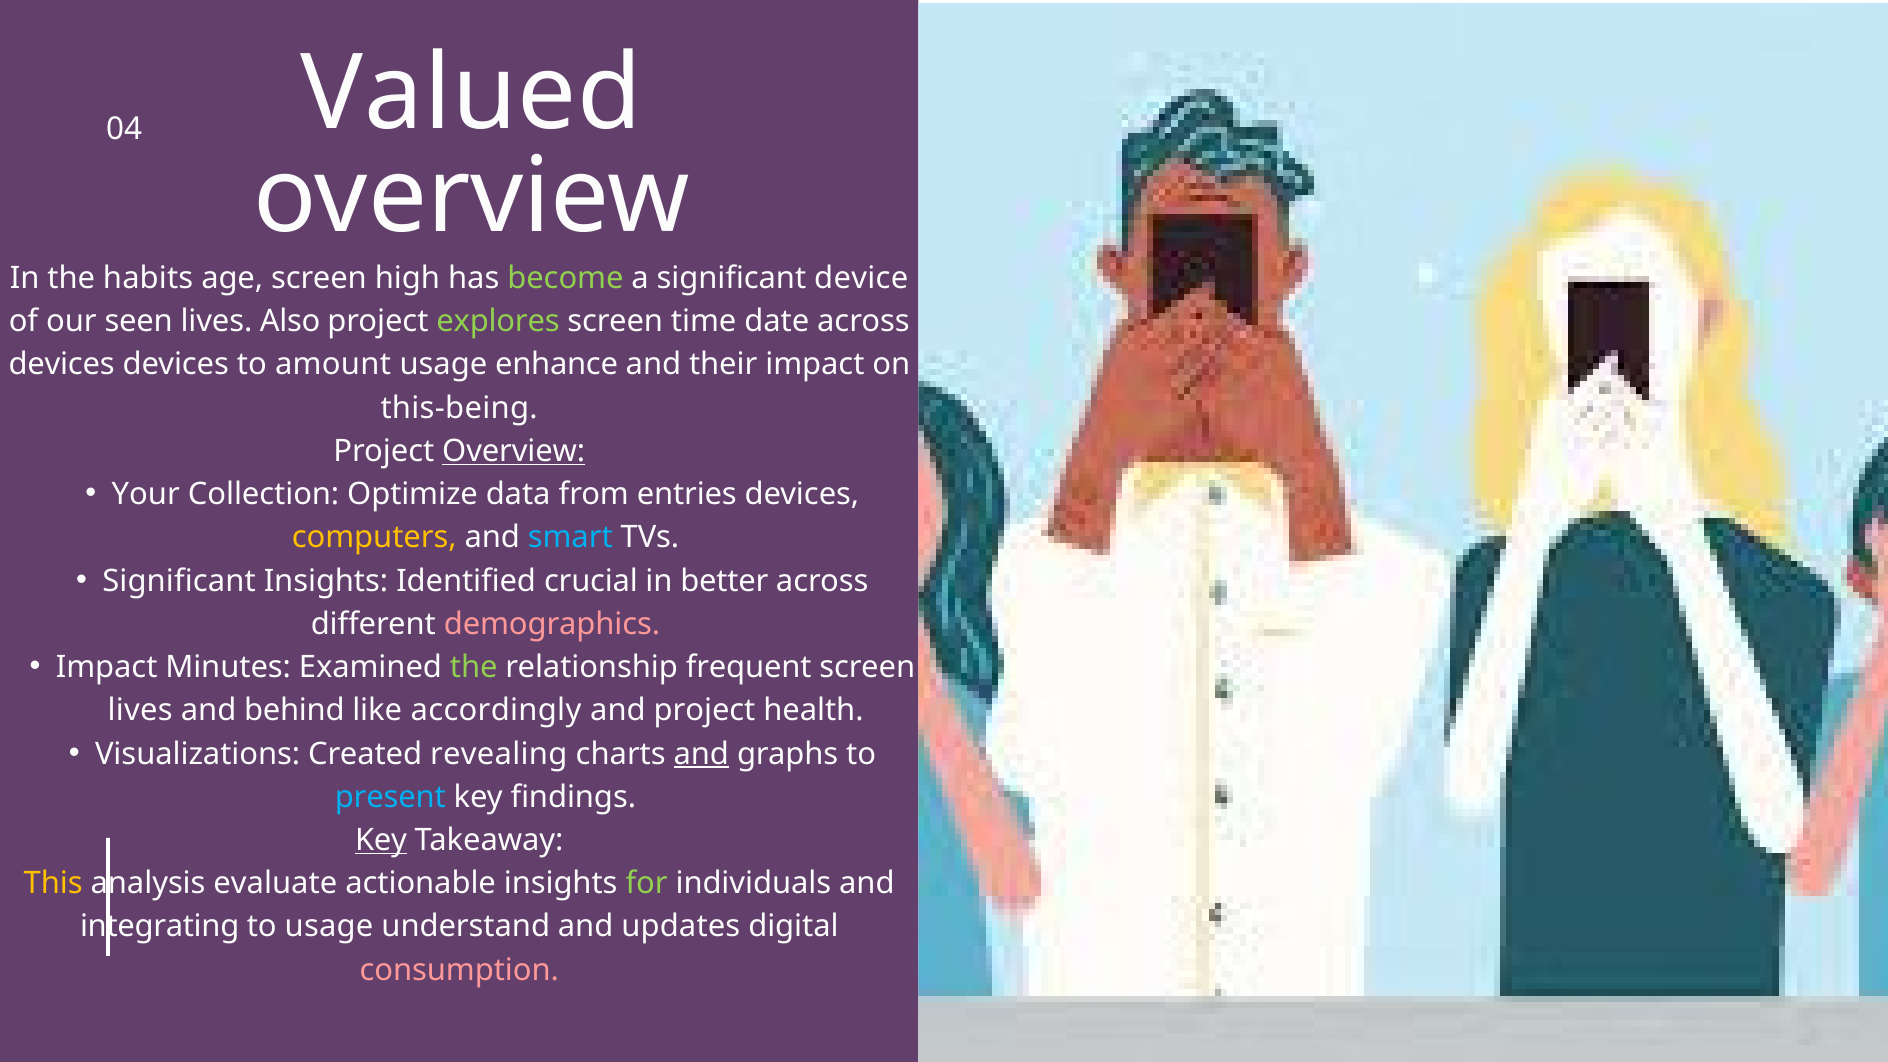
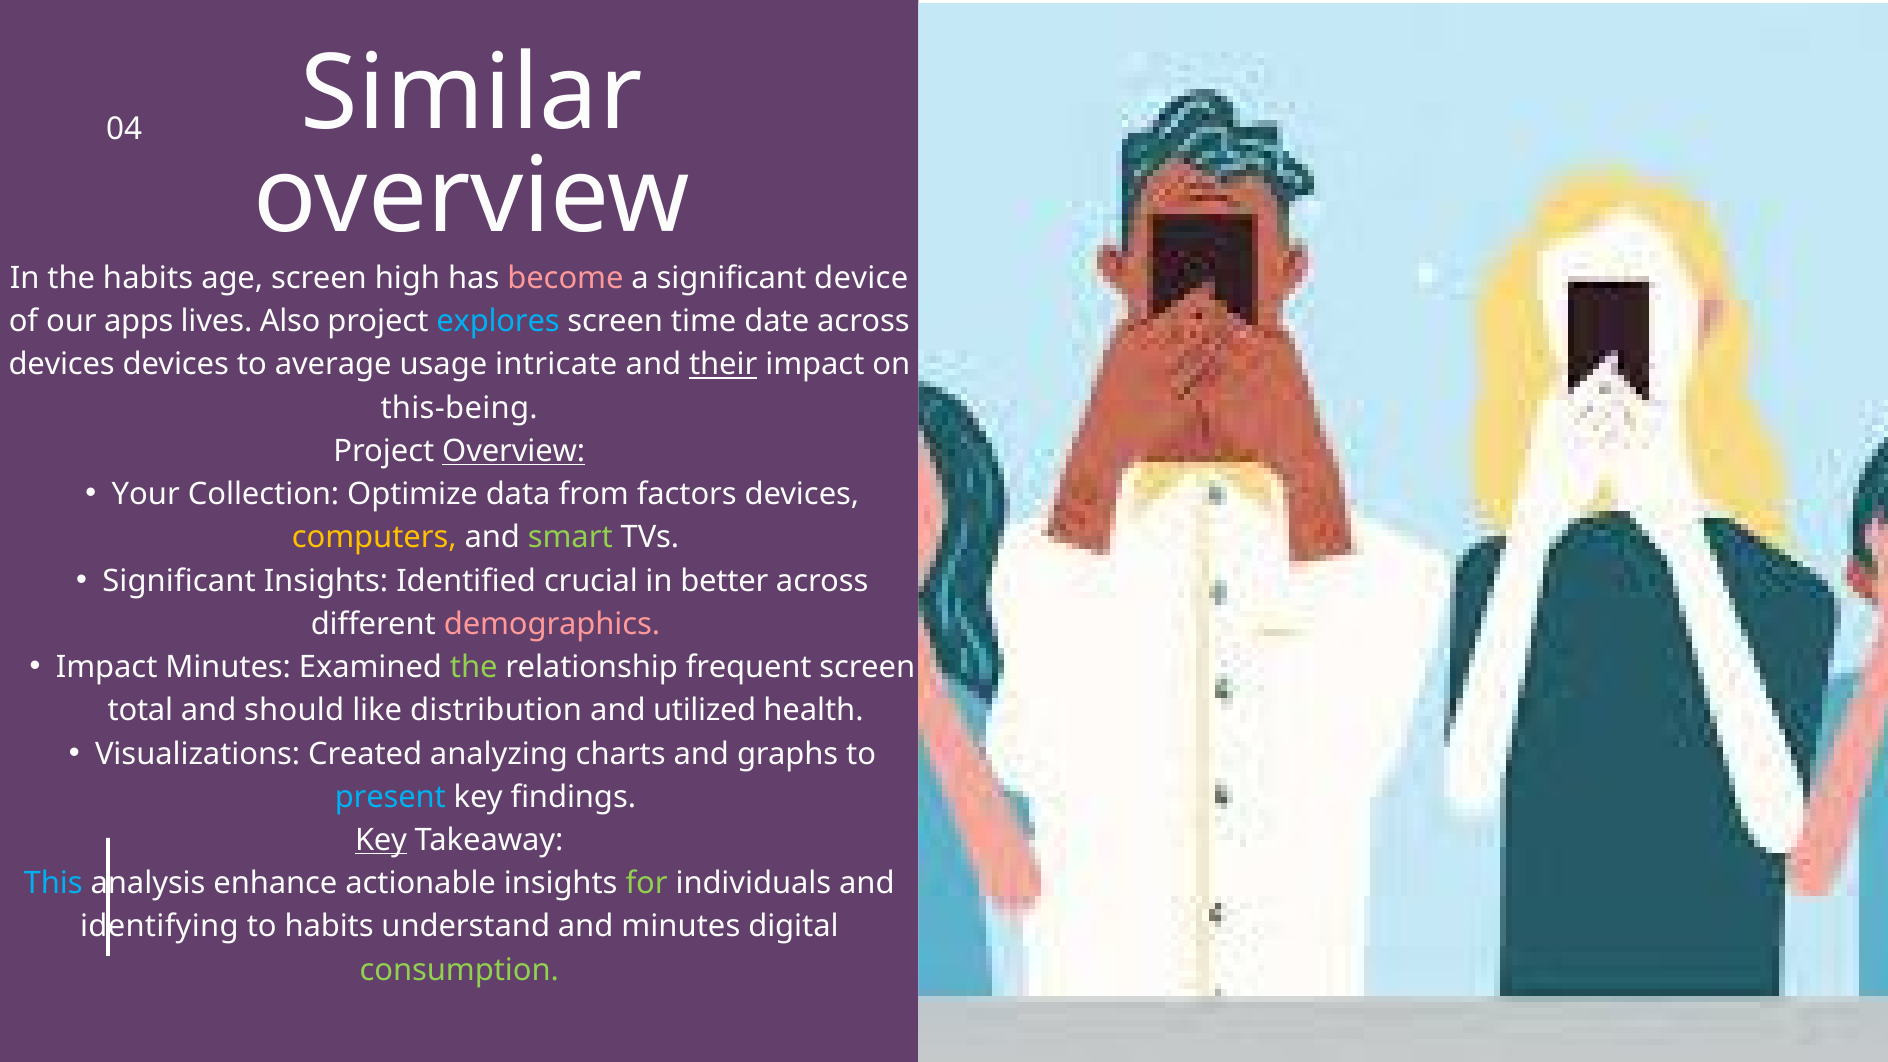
Valued: Valued -> Similar (472, 94)
become colour: light green -> pink (565, 278)
seen: seen -> apps (139, 322)
explores colour: light green -> light blue (498, 322)
amount: amount -> average (333, 365)
enhance: enhance -> intricate (556, 365)
their underline: none -> present (723, 365)
entries: entries -> factors (687, 494)
smart colour: light blue -> light green (570, 538)
lives: lives -> total (140, 711)
behind: behind -> should (294, 711)
accordingly: accordingly -> distribution (496, 711)
and project: project -> utilized (705, 711)
revealing: revealing -> analyzing (499, 754)
and underline: present -> none (701, 754)
This colour: yellow -> light blue (53, 883)
evaluate: evaluate -> enhance (275, 883)
integrating: integrating -> identifying (159, 927)
to usage: usage -> habits (329, 927)
and updates: updates -> minutes (681, 927)
consumption colour: pink -> light green (459, 970)
